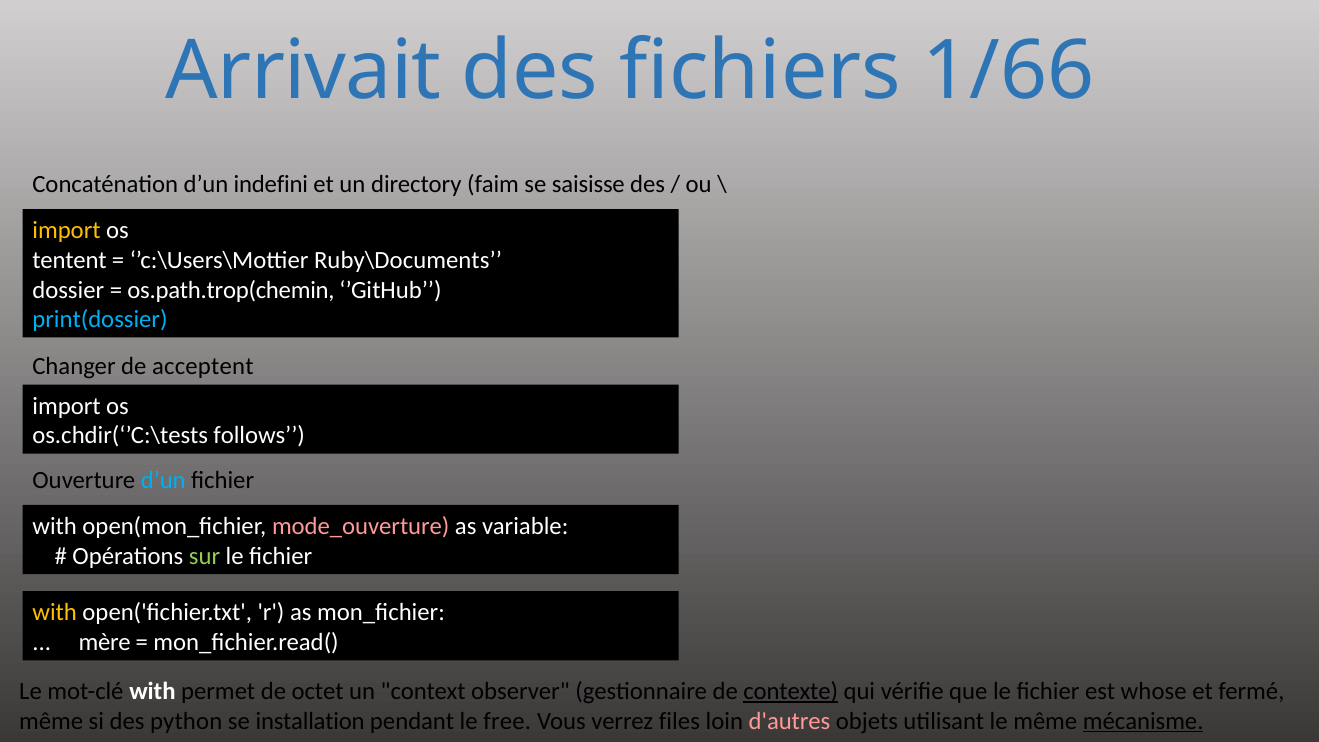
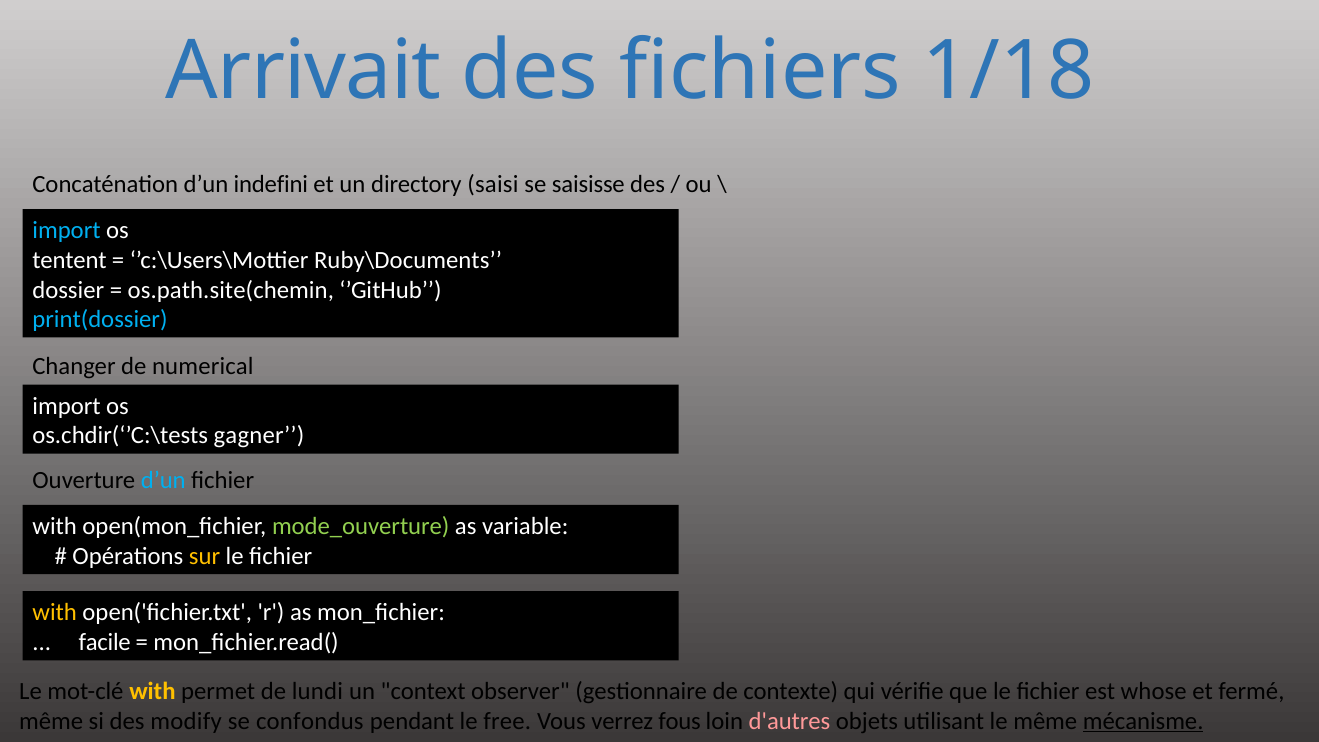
1/66: 1/66 -> 1/18 (1009, 71)
faim: faim -> saisi (493, 184)
import colour: yellow -> light blue (67, 230)
os.path.trop(chemin: os.path.trop(chemin -> os.path.site(chemin (231, 290)
acceptent: acceptent -> numerical (203, 366)
follows: follows -> gagner (259, 436)
mode_ouverture colour: pink -> light green (361, 526)
sur colour: light green -> yellow (205, 556)
mère: mère -> facile (105, 642)
with colour: white -> yellow (152, 691)
octet: octet -> lundi (317, 691)
contexte underline: present -> none (791, 691)
python: python -> modify (186, 721)
installation: installation -> confondus (310, 721)
files: files -> fous (680, 721)
